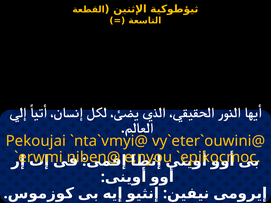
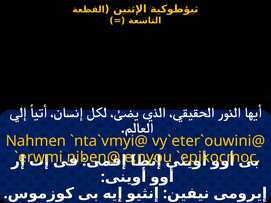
Pekoujai: Pekoujai -> Nahmen (36, 141)
